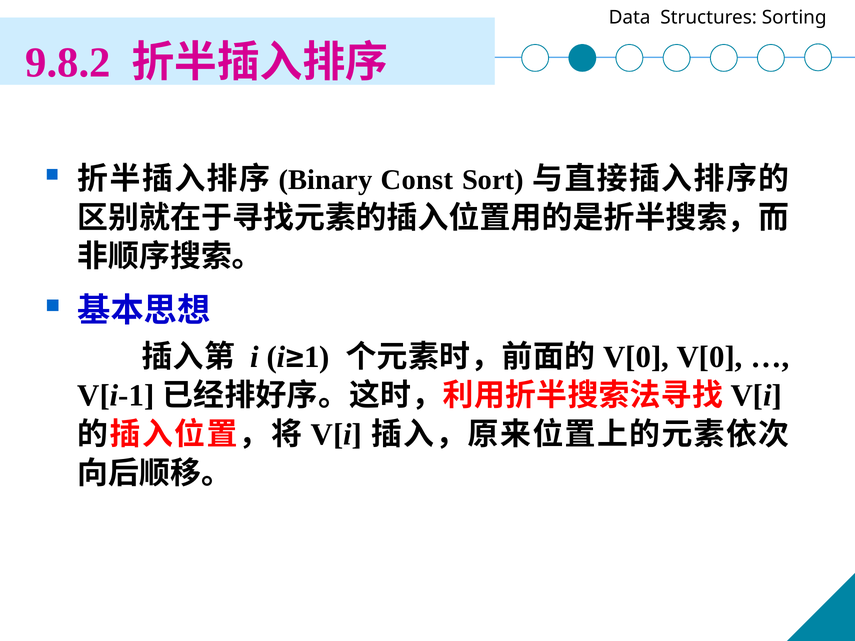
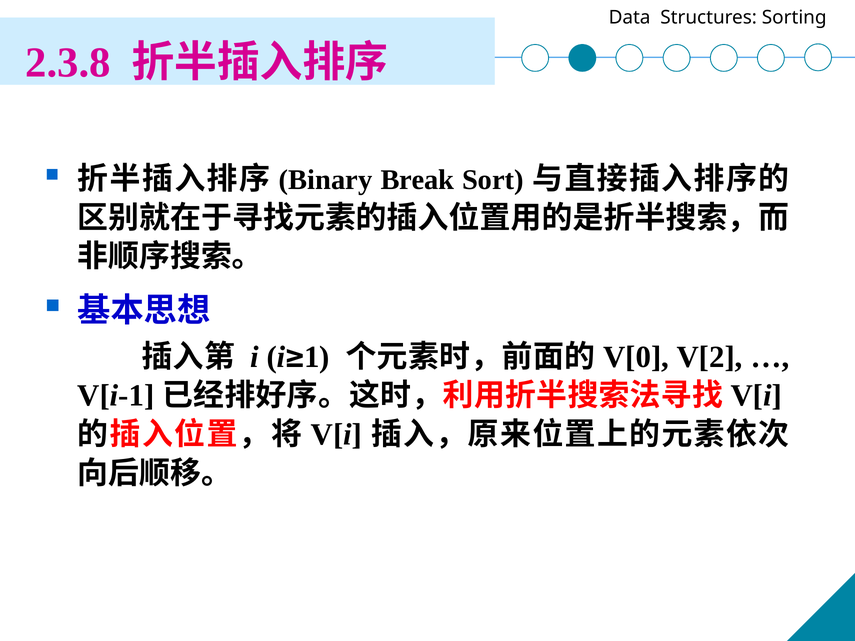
9.8.2: 9.8.2 -> 2.3.8 (68, 63)
Const: Const -> Break (417, 180)
V[0: V[0 -> V[2 (710, 357)
